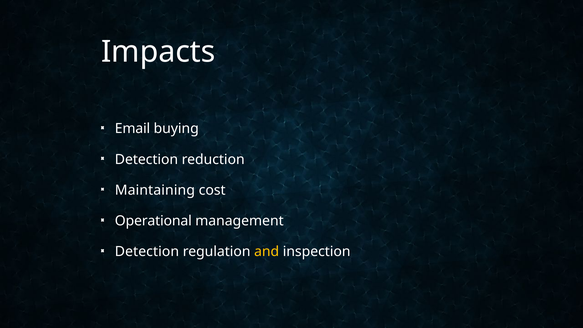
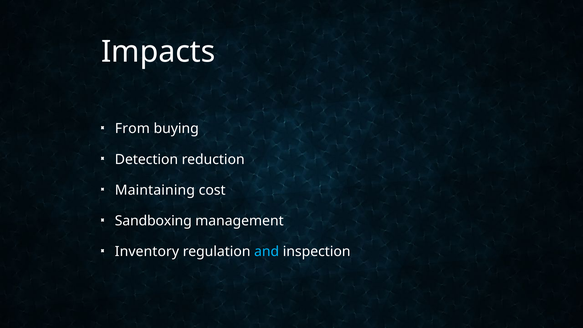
Email: Email -> From (132, 129)
Operational: Operational -> Sandboxing (153, 221)
Detection: Detection -> Inventory (147, 252)
and colour: yellow -> light blue (267, 252)
